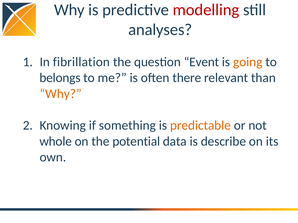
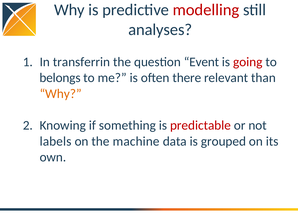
fibrillation: fibrillation -> transferrin (81, 62)
going colour: orange -> red (248, 62)
predictable colour: orange -> red (200, 126)
whole: whole -> labels (56, 142)
potential: potential -> machine (136, 142)
describe: describe -> grouped (223, 142)
